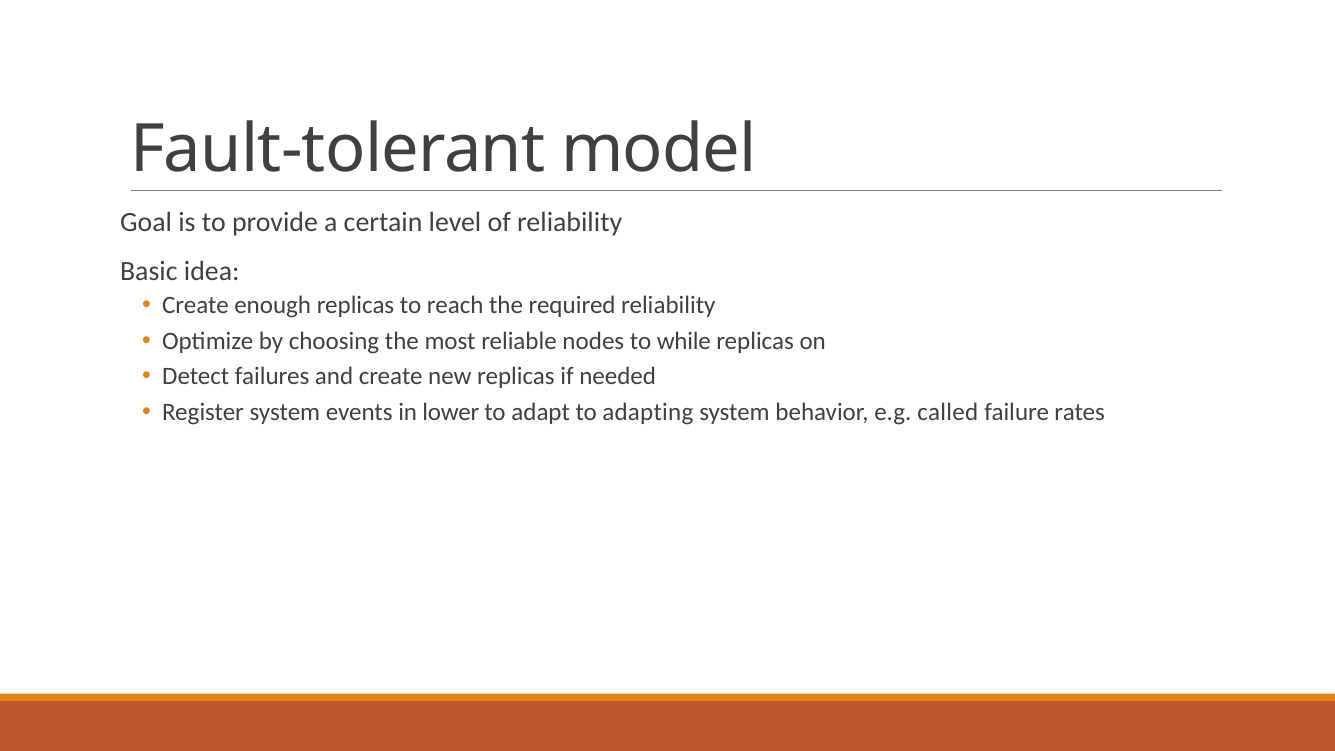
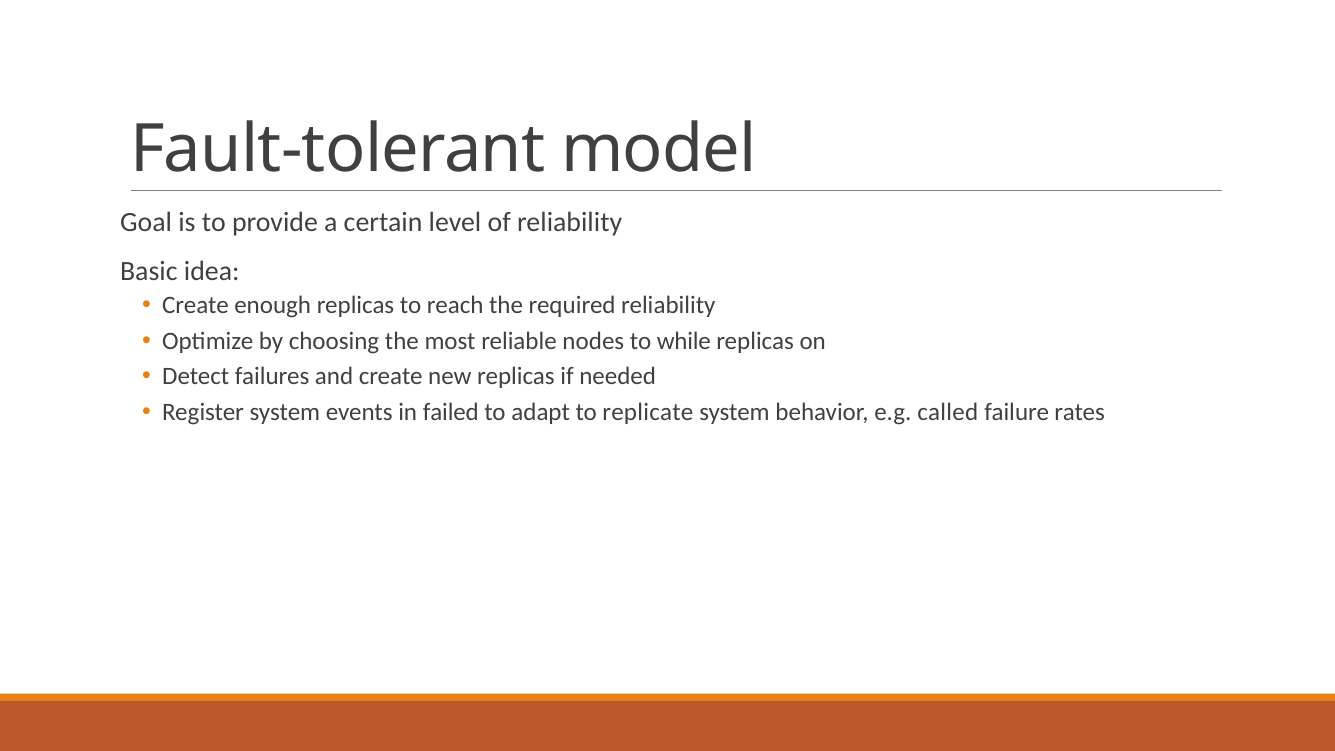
lower: lower -> failed (451, 412)
adapting: adapting -> replicate (648, 412)
